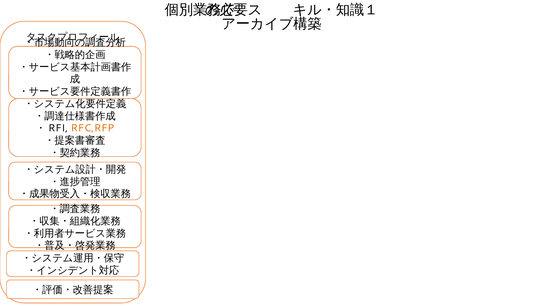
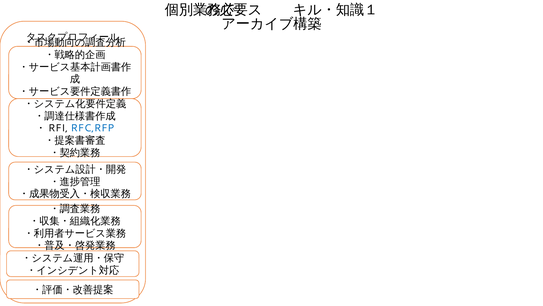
RFC,RFP colour: orange -> blue (92, 128)
